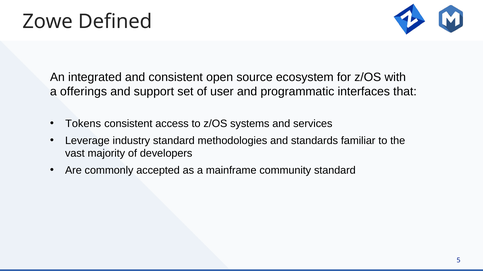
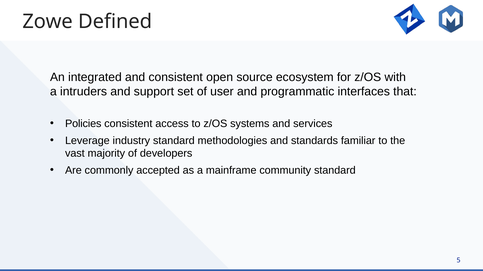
offerings: offerings -> intruders (84, 92)
Tokens: Tokens -> Policies (83, 124)
